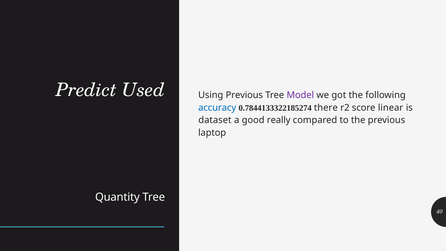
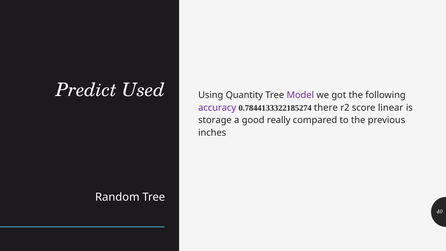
Using Previous: Previous -> Quantity (244, 95)
accuracy colour: blue -> purple (217, 108)
dataset: dataset -> storage (215, 120)
laptop: laptop -> inches (212, 133)
Quantity: Quantity -> Random (117, 197)
